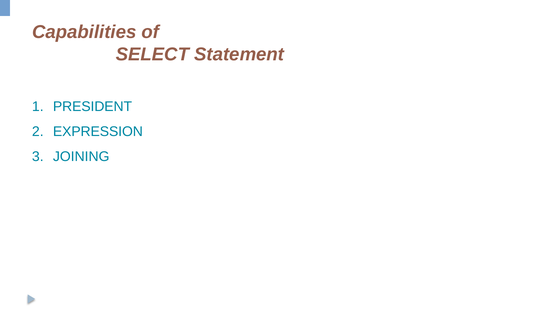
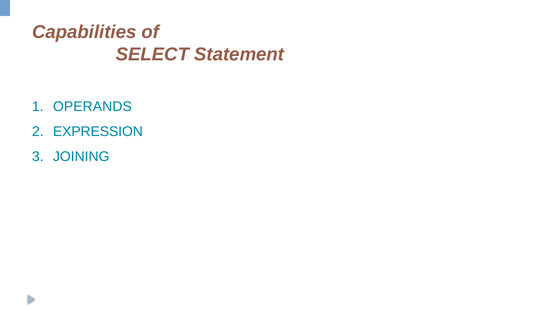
PRESIDENT: PRESIDENT -> OPERANDS (92, 106)
